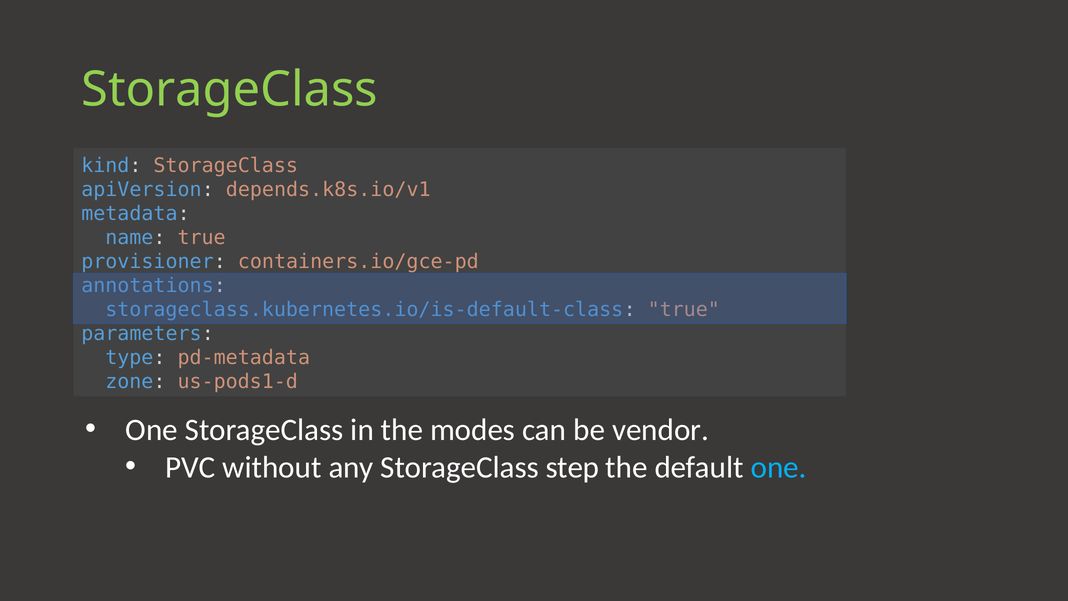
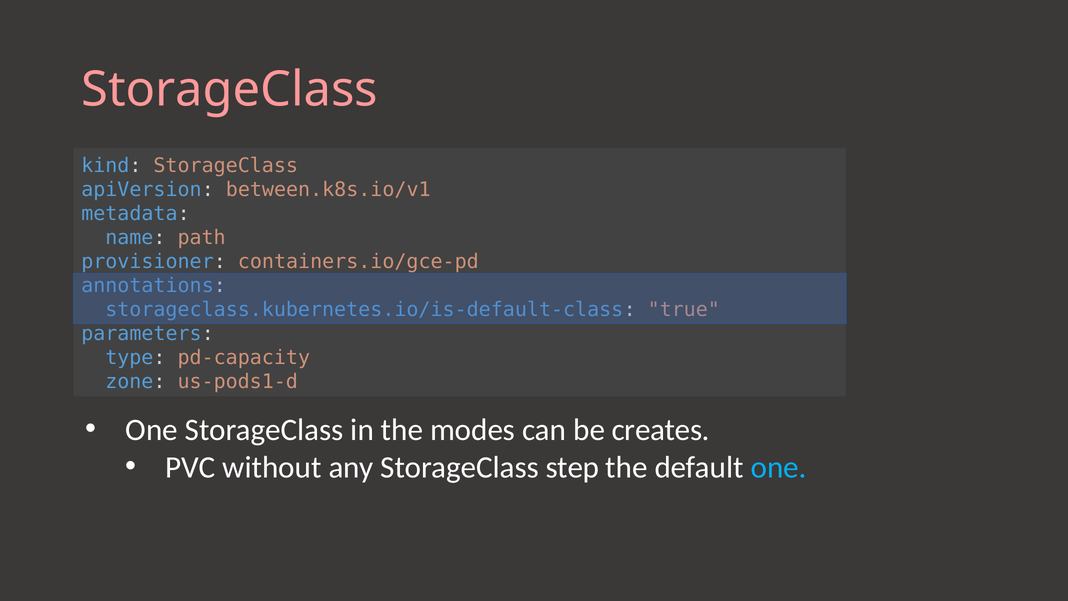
StorageClass colour: light green -> pink (230, 90)
depends.k8s.io/v1: depends.k8s.io/v1 -> between.k8s.io/v1 (328, 189)
name true: true -> path (202, 237)
pd-metadata: pd-metadata -> pd-capacity (244, 358)
vendor: vendor -> creates (661, 430)
